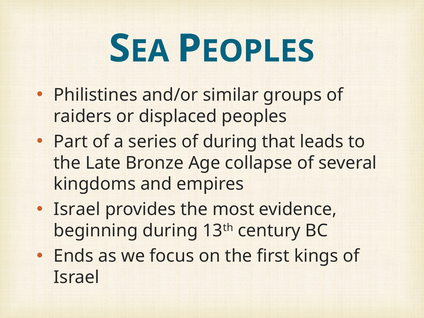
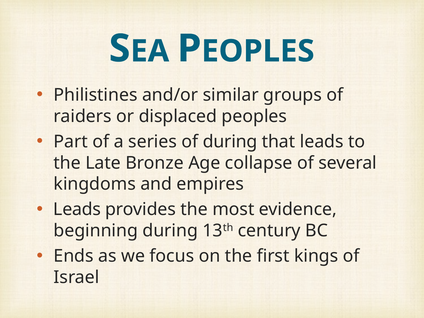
Israel: Israel -> Leads (77, 209)
